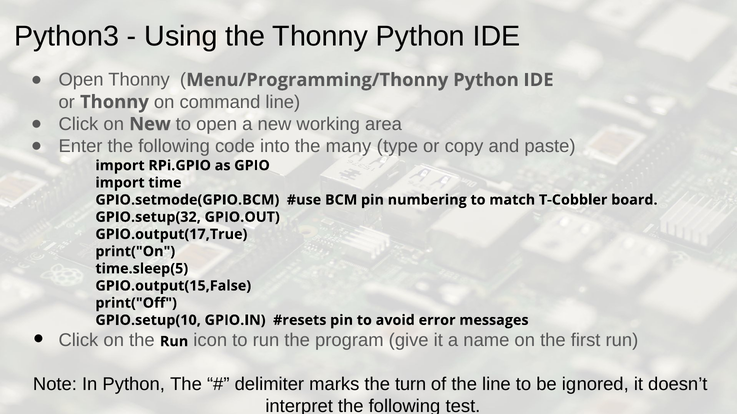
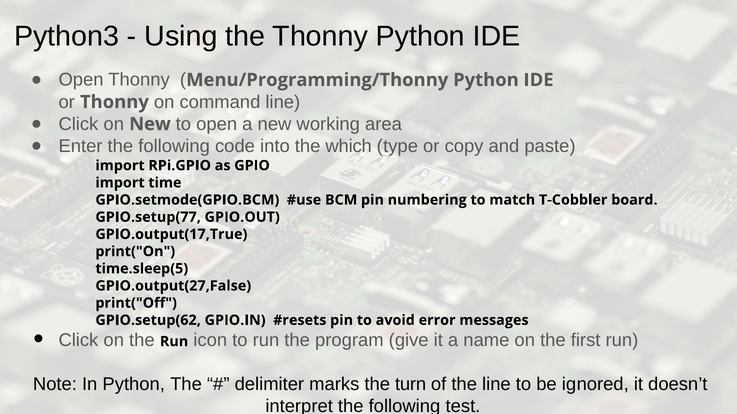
many: many -> which (349, 146)
GPIO.setup(32: GPIO.setup(32 -> GPIO.setup(77 (148, 217)
GPIO.output(15,False: GPIO.output(15,False -> GPIO.output(27,False (173, 286)
GPIO.setup(10: GPIO.setup(10 -> GPIO.setup(62 (148, 321)
